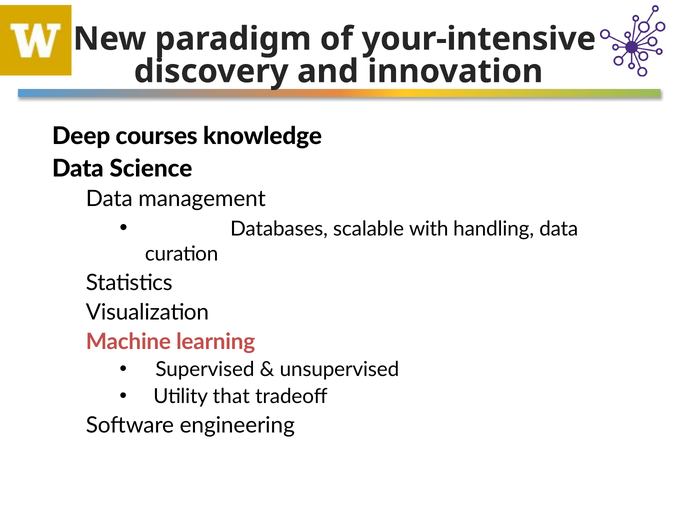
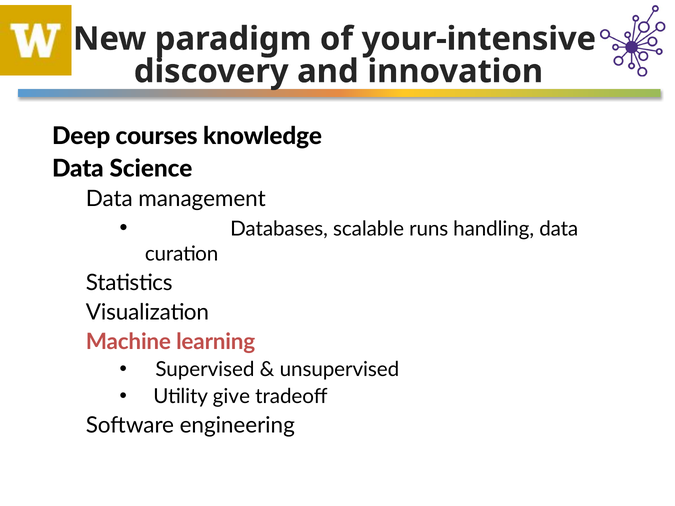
with: with -> runs (429, 229)
that: that -> give (231, 397)
